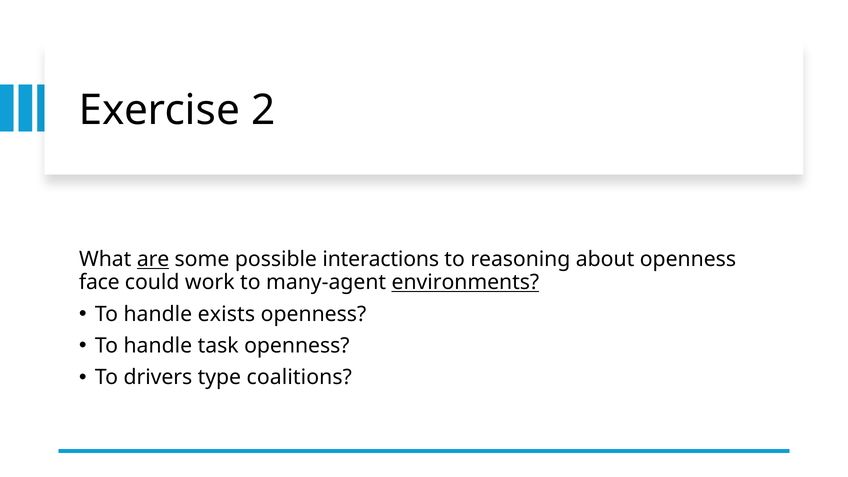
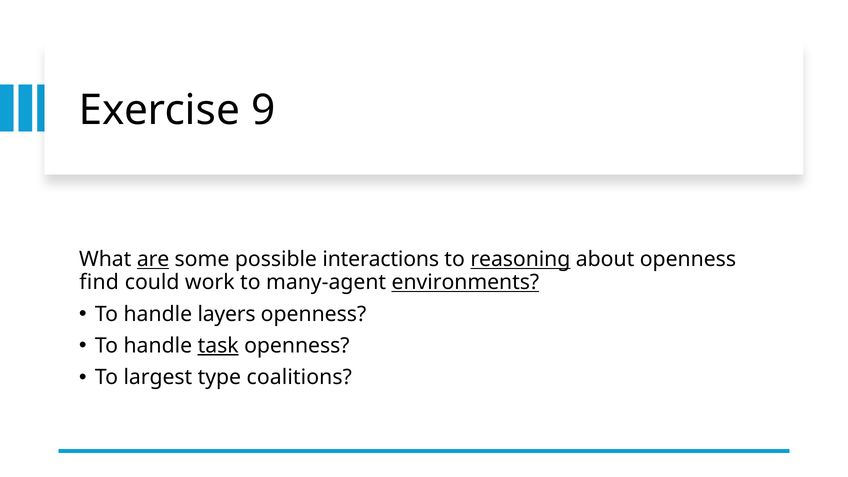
2: 2 -> 9 (263, 110)
reasoning underline: none -> present (520, 259)
face: face -> find (99, 282)
exists: exists -> layers (227, 314)
task underline: none -> present (218, 346)
drivers: drivers -> largest (158, 377)
